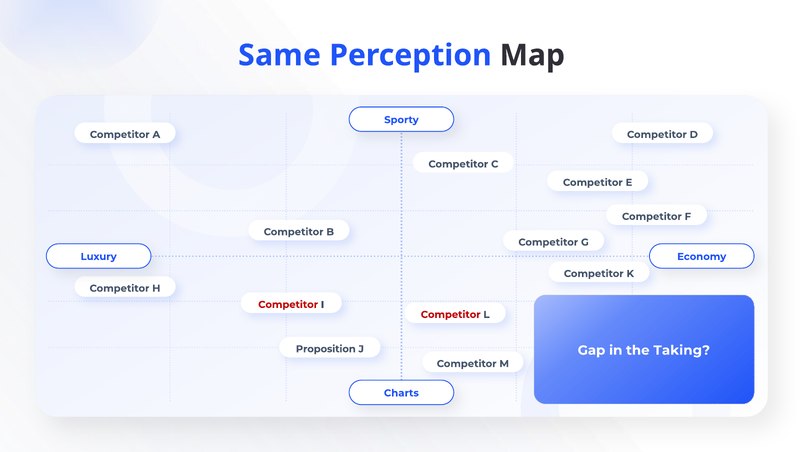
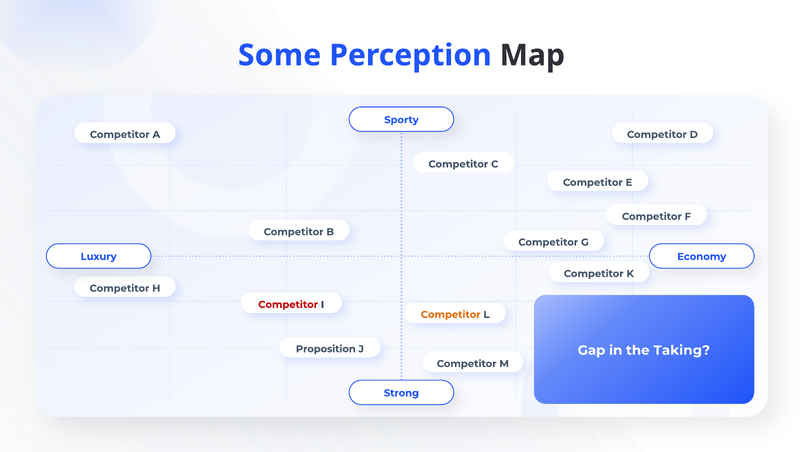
Same: Same -> Some (280, 55)
Competitor colour: red -> orange (451, 314)
Charts: Charts -> Strong (401, 393)
